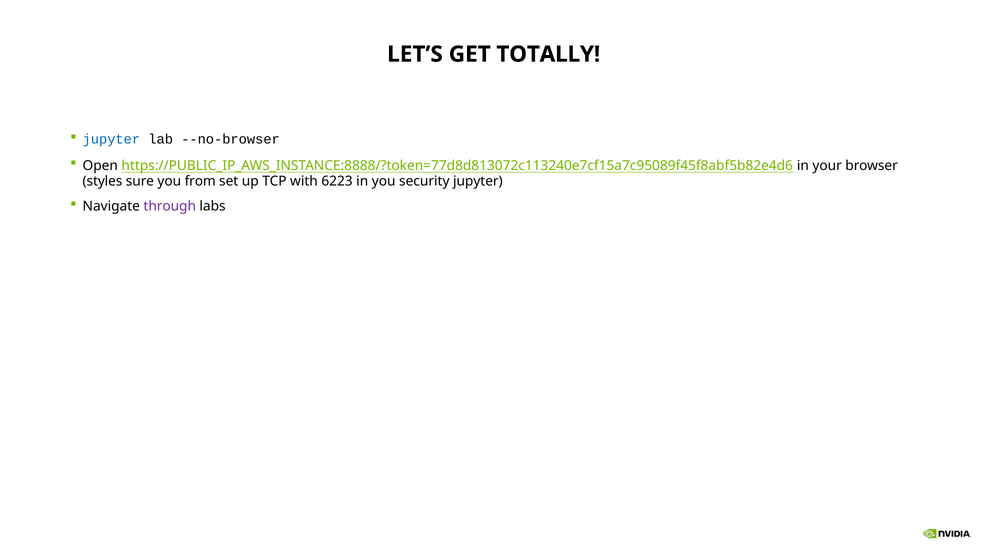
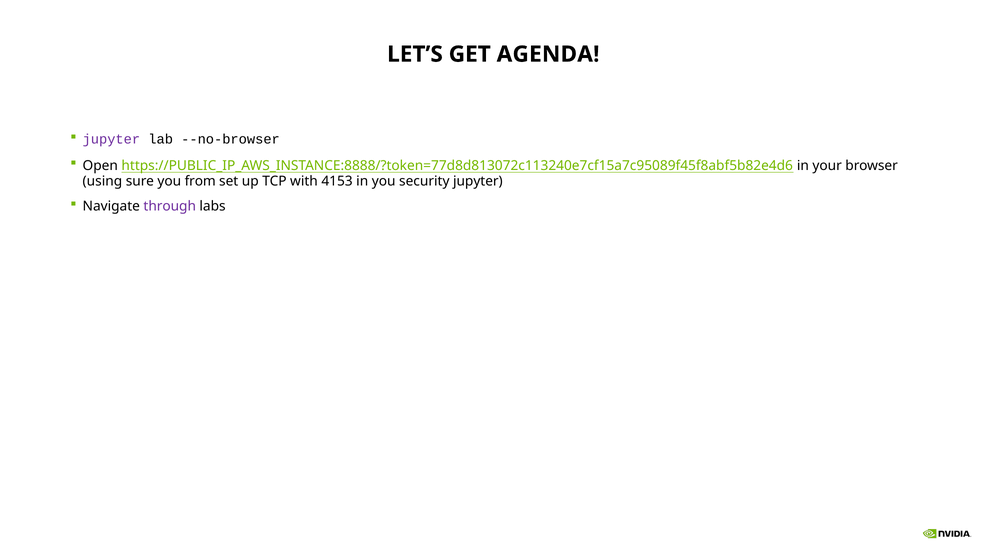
TOTALLY: TOTALLY -> AGENDA (548, 54)
jupyter colour: blue -> purple (111, 139)
styles: styles -> using (102, 181)
6223: 6223 -> 4153 (337, 181)
